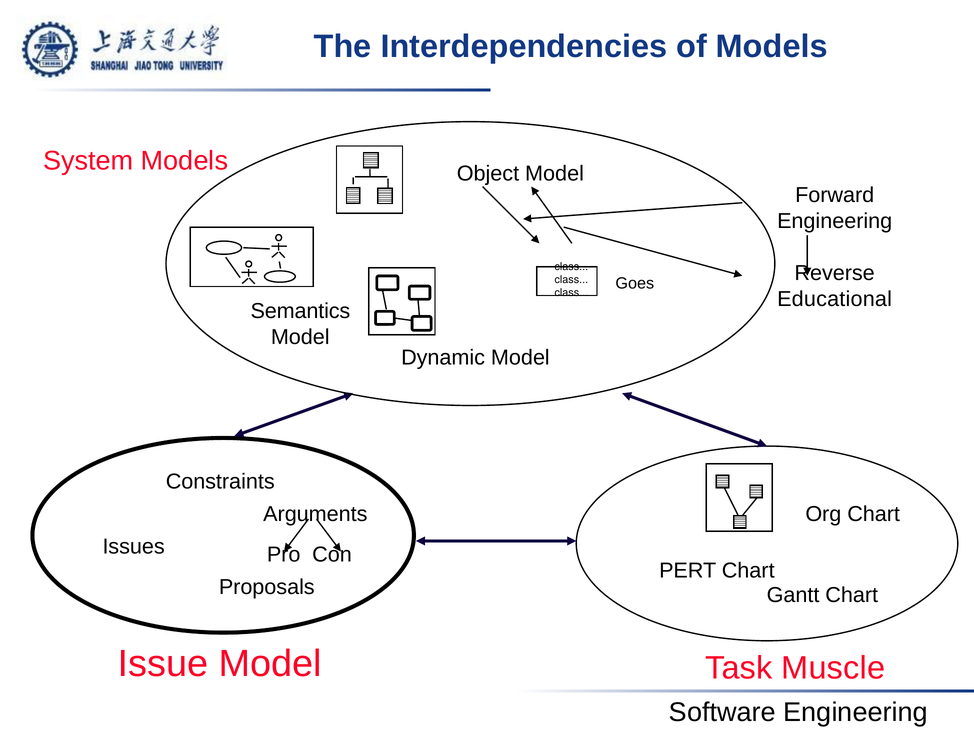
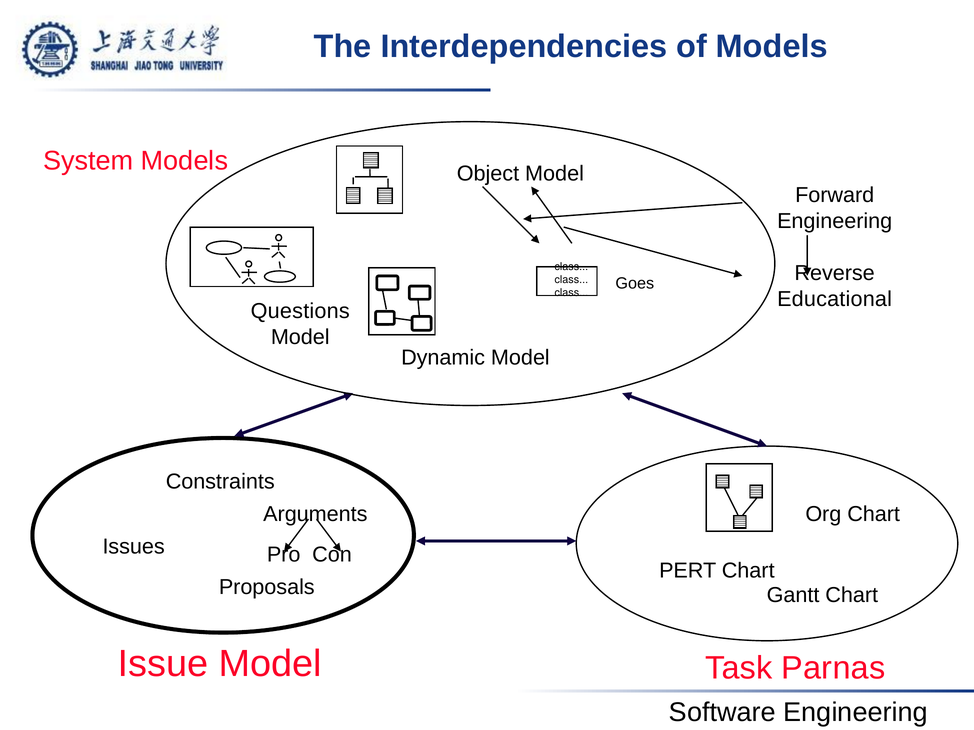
Semantics: Semantics -> Questions (300, 311)
Muscle: Muscle -> Parnas (833, 669)
